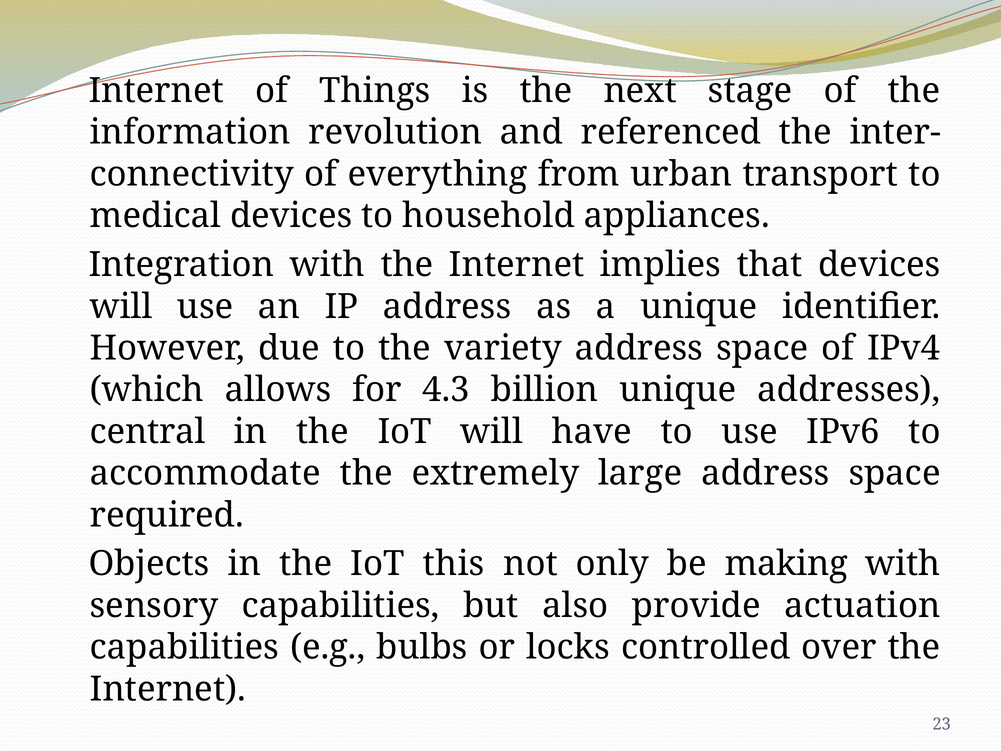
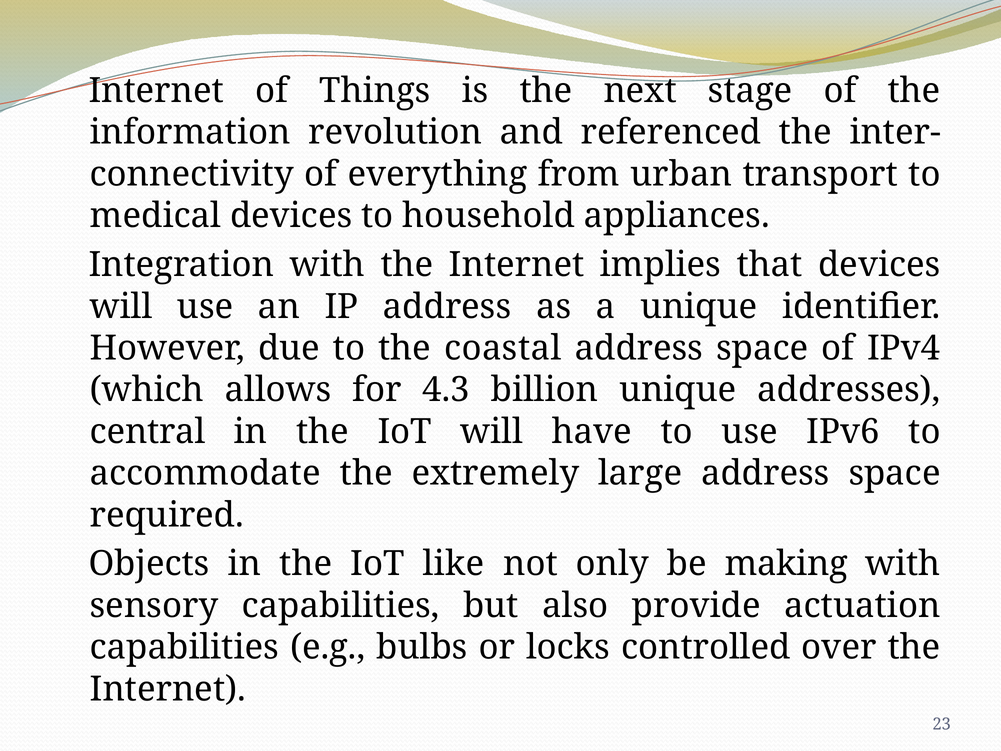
variety: variety -> coastal (503, 348)
this: this -> like (454, 564)
